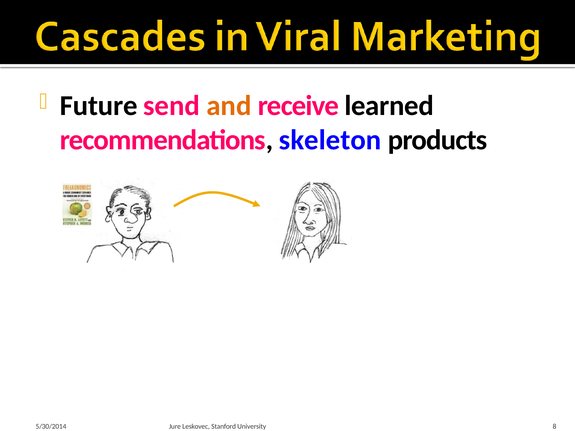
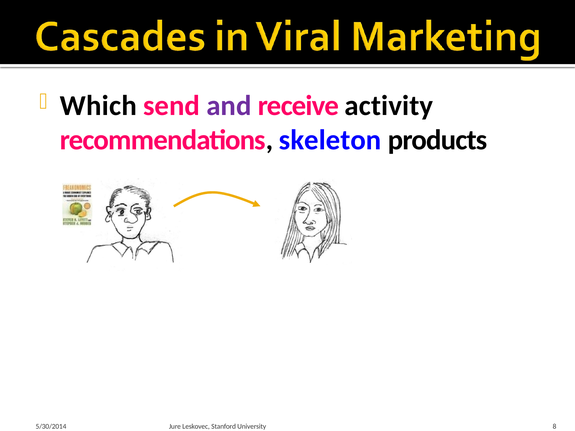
Future: Future -> Which (98, 106)
and colour: orange -> purple (229, 106)
learned: learned -> activity (389, 106)
